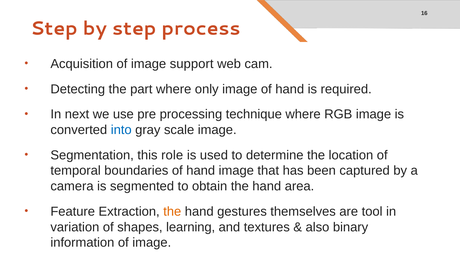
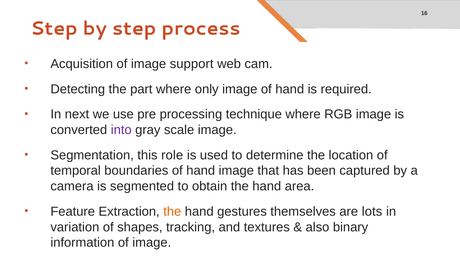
into colour: blue -> purple (121, 130)
tool: tool -> lots (372, 211)
learning: learning -> tracking (191, 227)
